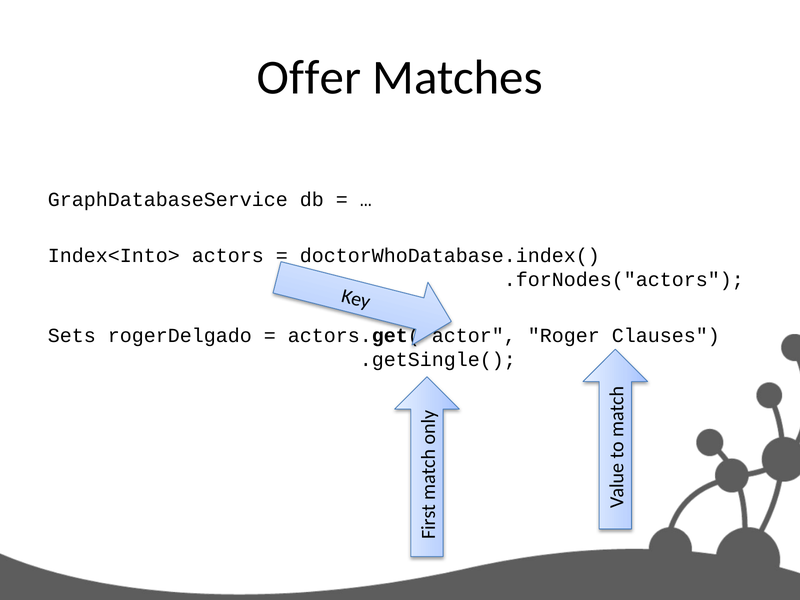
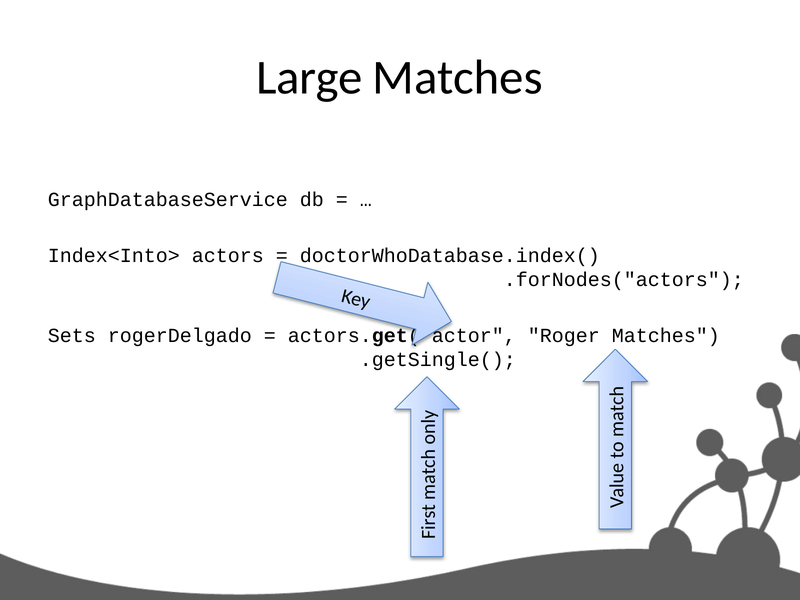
Offer: Offer -> Large (309, 77)
Roger Clauses: Clauses -> Matches (666, 336)
